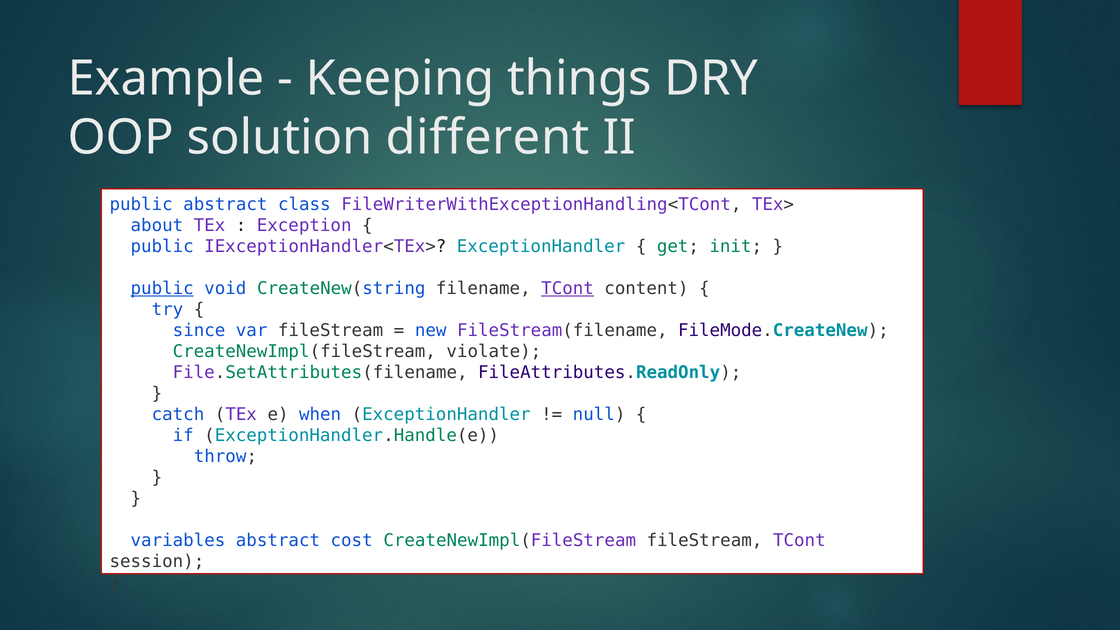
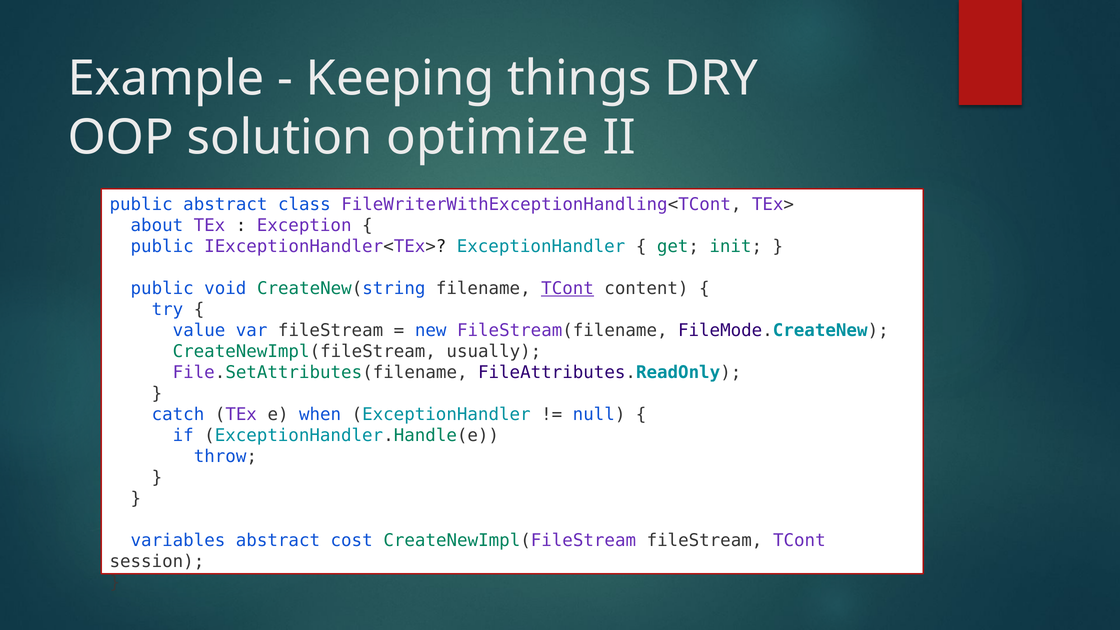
different: different -> optimize (488, 137)
public underline: present -> none (162, 288)
since: since -> value (199, 330)
violate: violate -> usually (494, 351)
